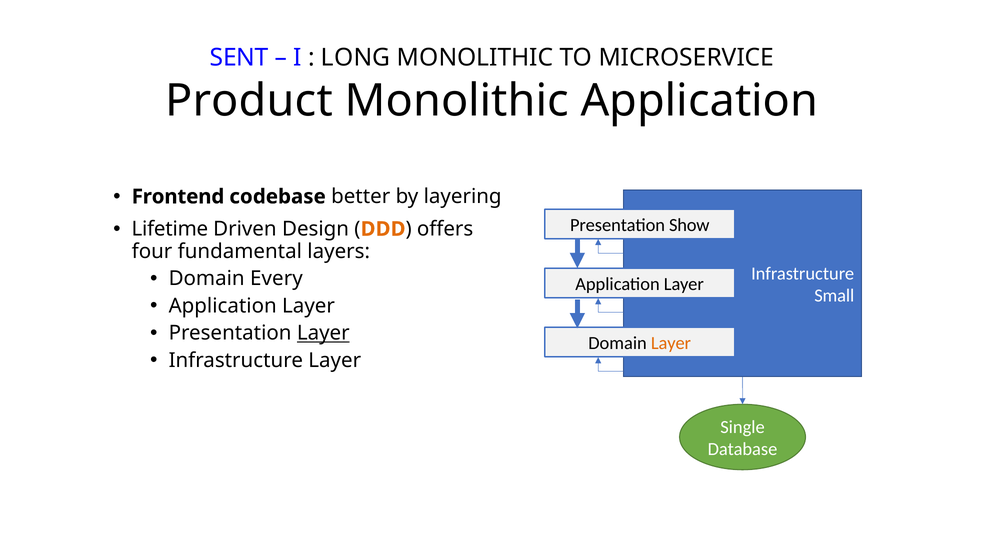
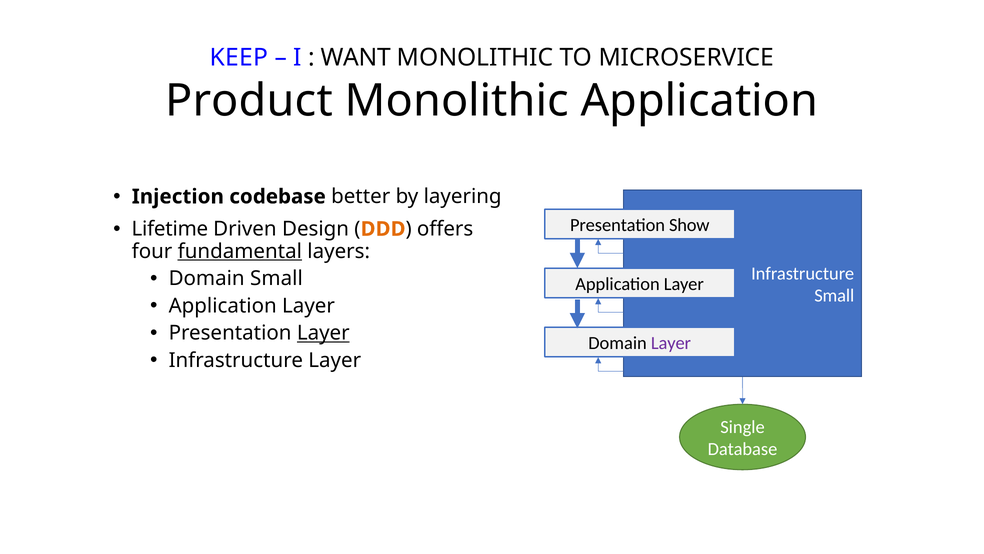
SENT: SENT -> KEEP (239, 58)
LONG: LONG -> WANT (356, 58)
Frontend: Frontend -> Injection (178, 196)
fundamental underline: none -> present (240, 251)
Domain Every: Every -> Small (276, 278)
Layer colour: orange -> purple (671, 343)
